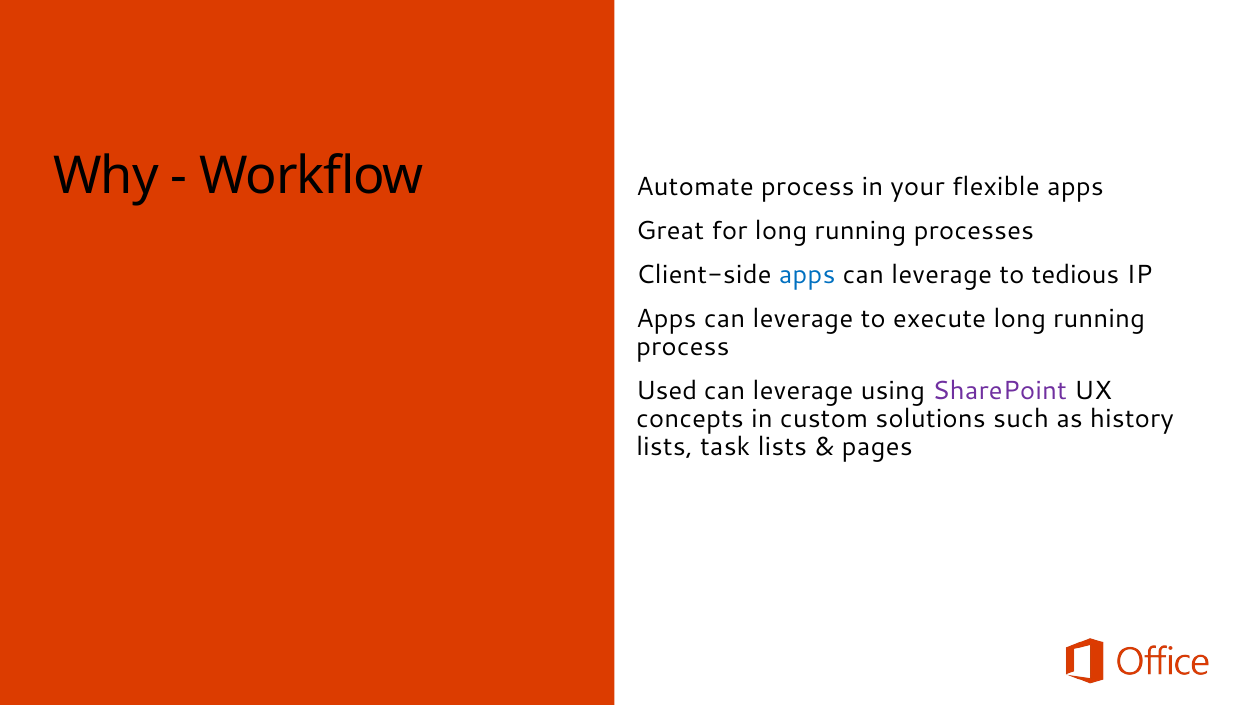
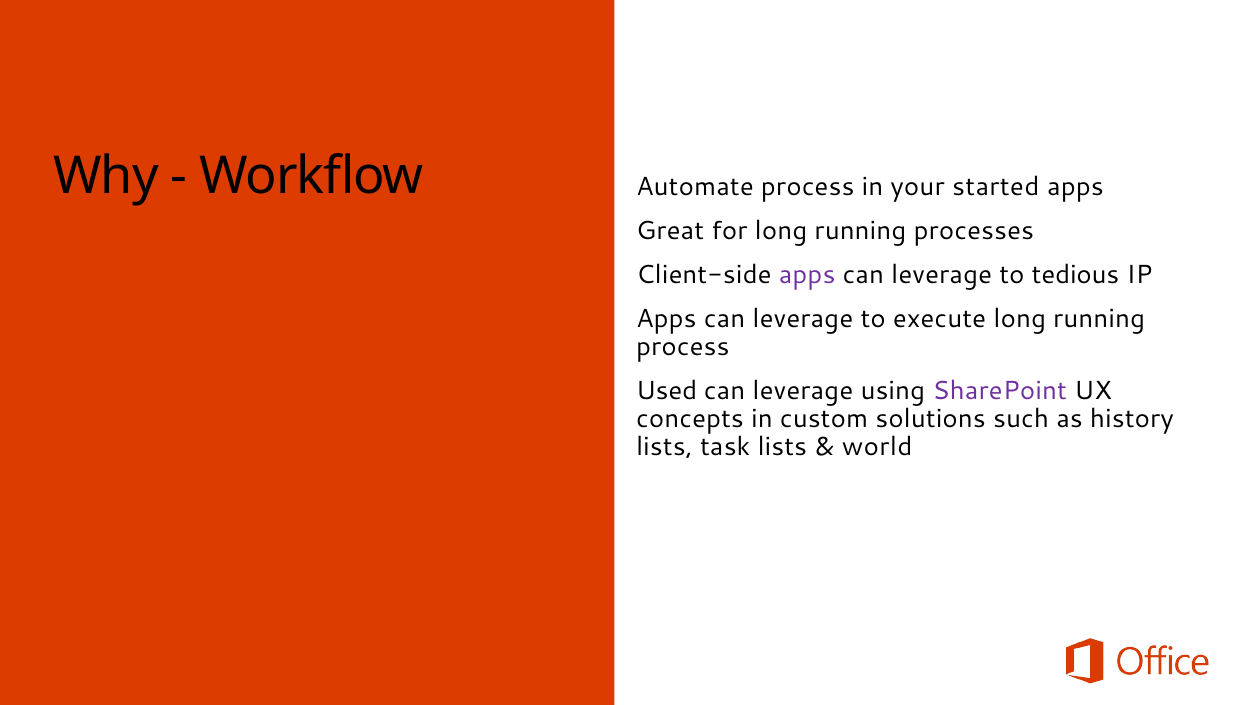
flexible: flexible -> started (996, 187)
apps colour: blue -> purple (807, 275)
pages: pages -> world (877, 447)
